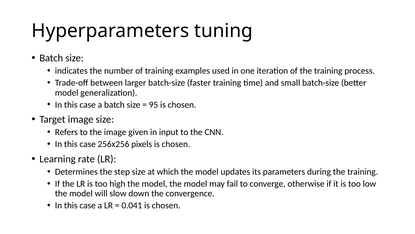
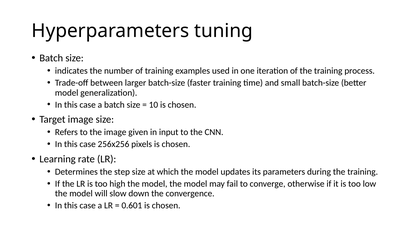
95: 95 -> 10 (153, 104)
0.041: 0.041 -> 0.601 (132, 205)
